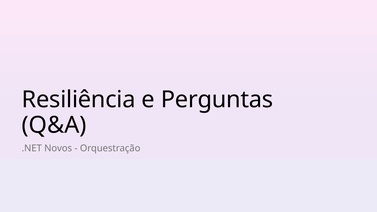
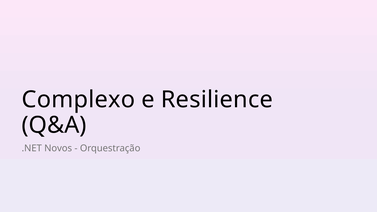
Resiliência: Resiliência -> Complexo (78, 100)
Perguntas: Perguntas -> Resilience (217, 100)
